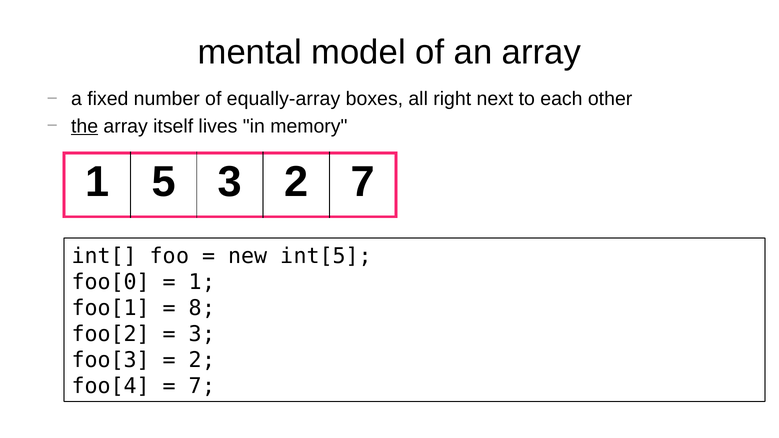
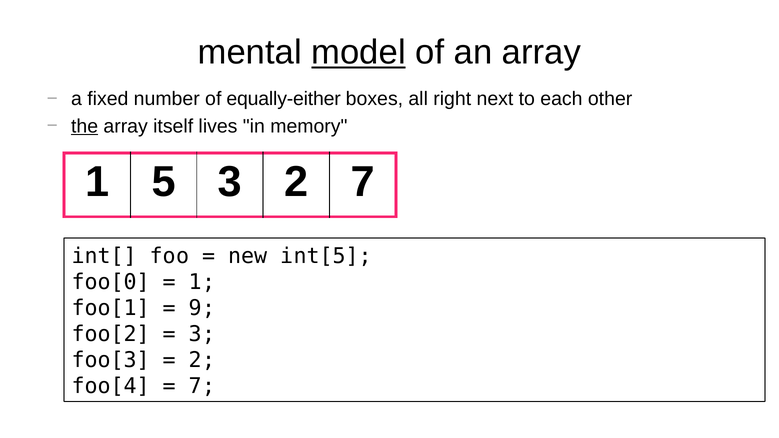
model underline: none -> present (359, 53)
equally-array: equally-array -> equally-either (284, 99)
8: 8 -> 9 (202, 308)
